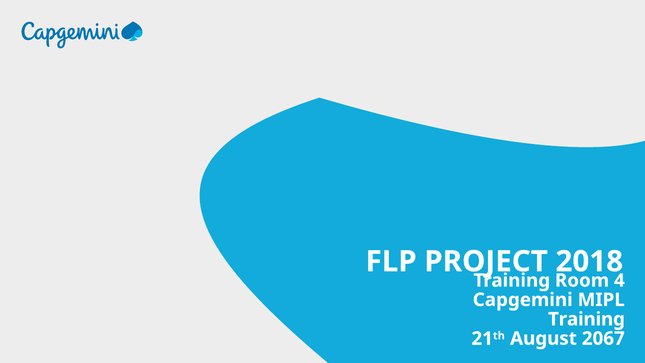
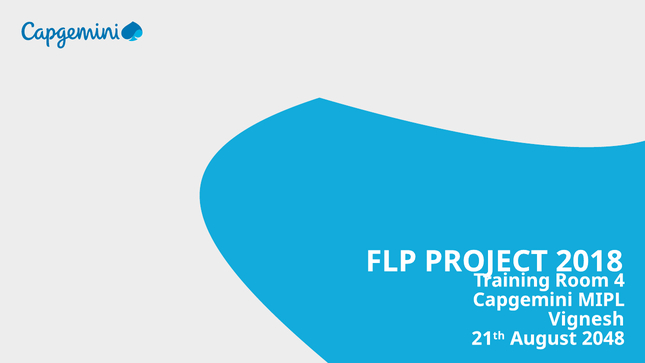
Training: Training -> Vignesh (586, 319)
2067: 2067 -> 2048 (603, 338)
